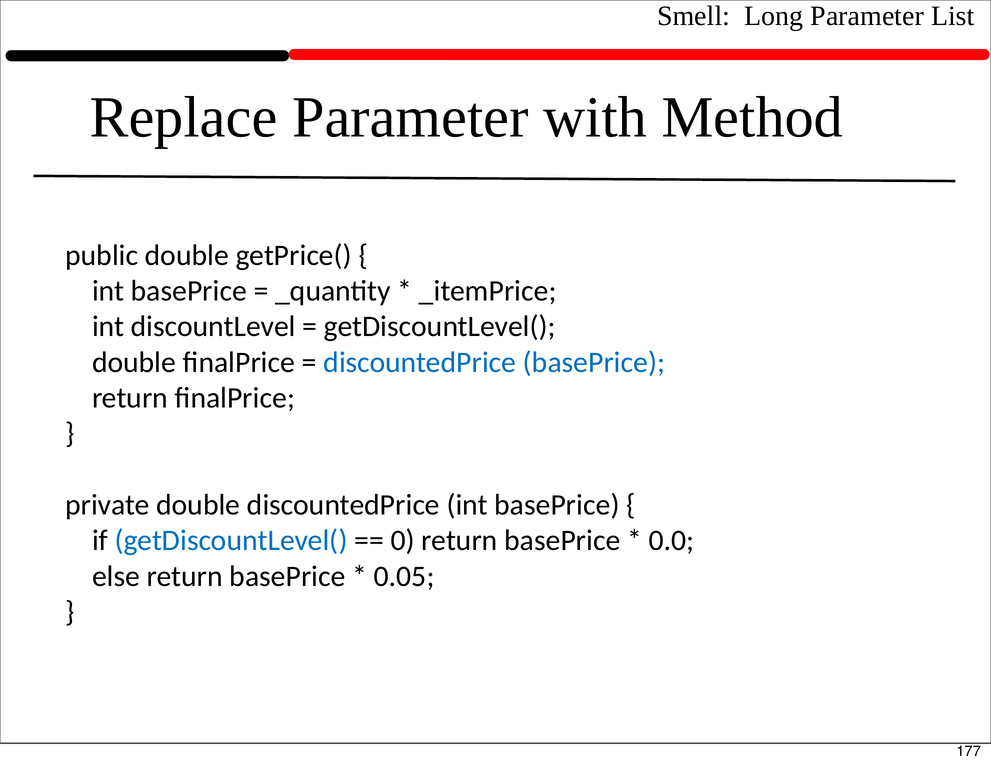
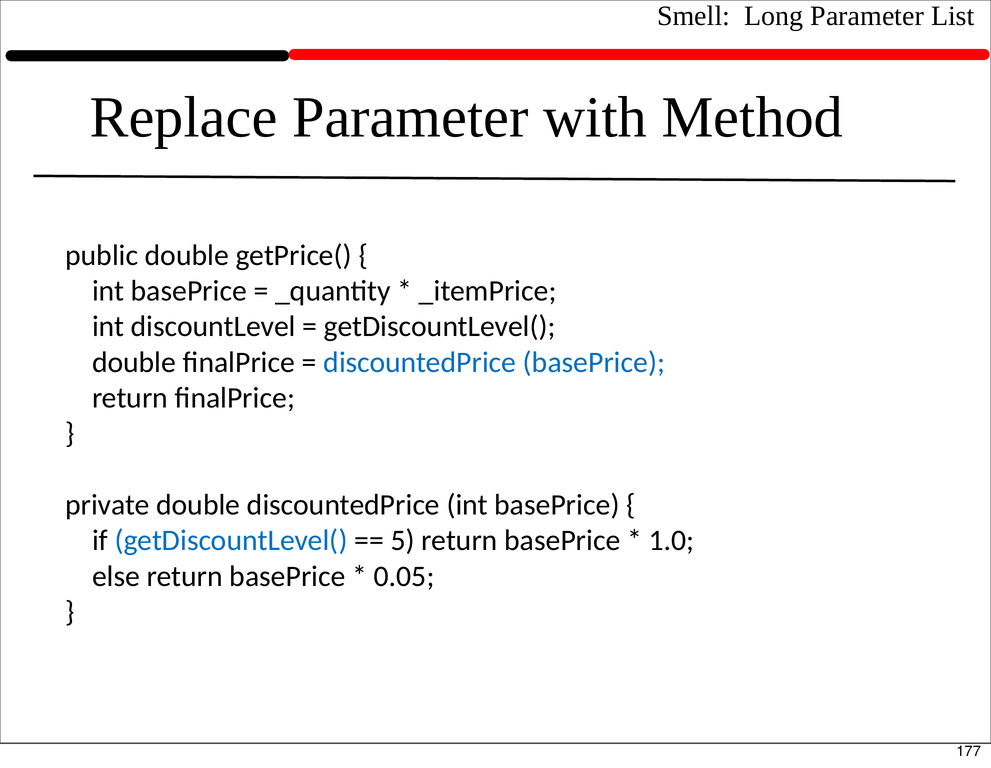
0: 0 -> 5 (403, 541)
0.0: 0.0 -> 1.0 (671, 541)
